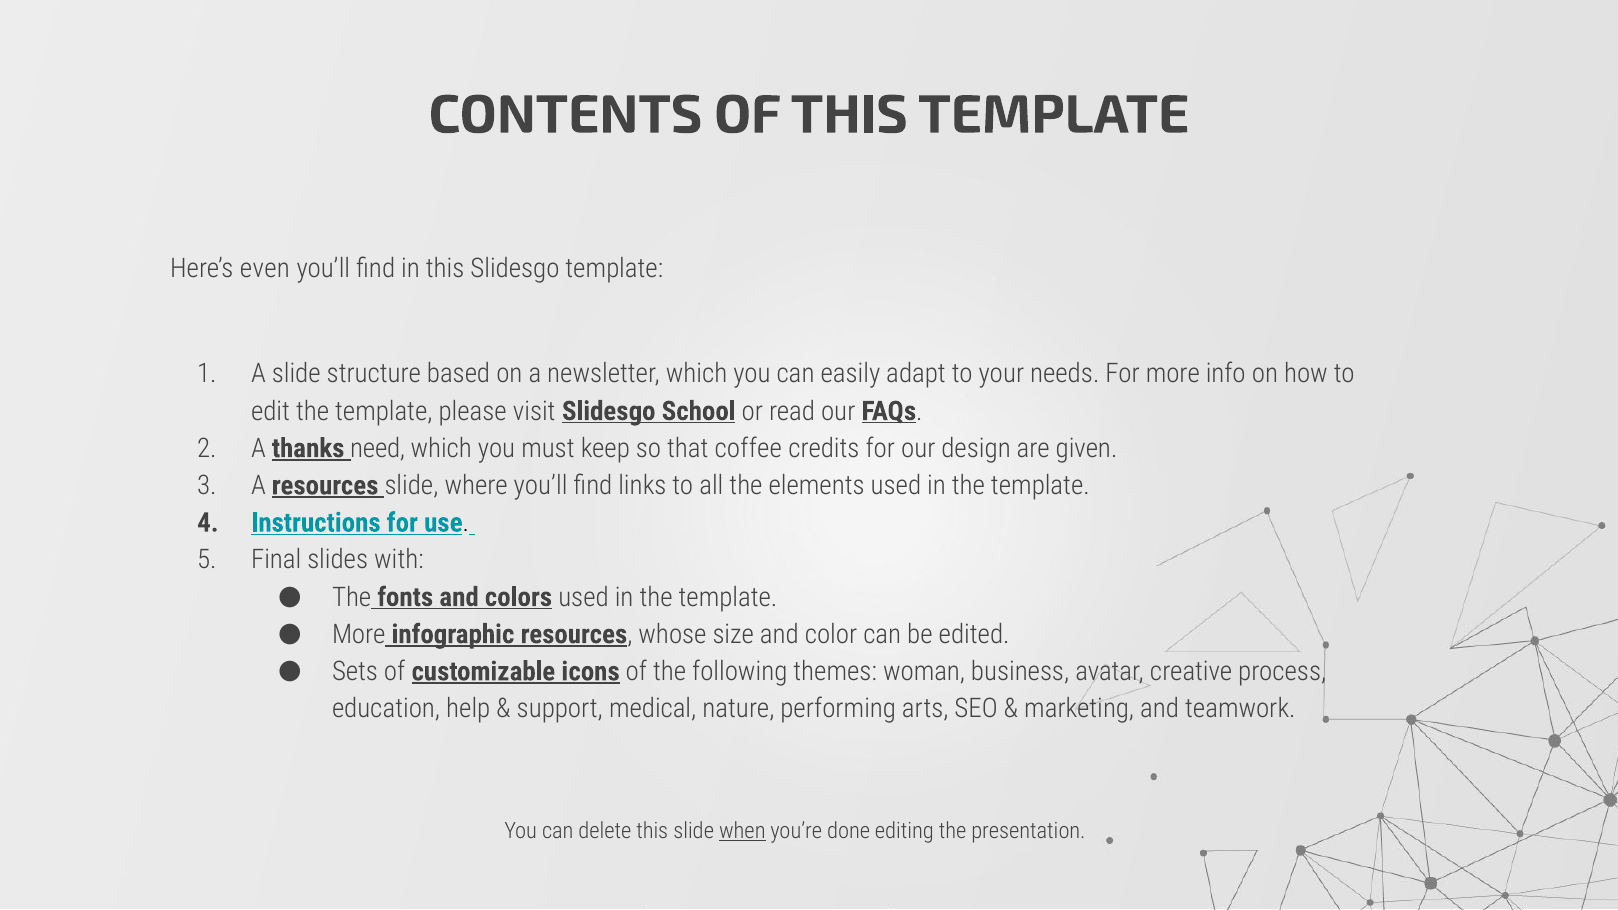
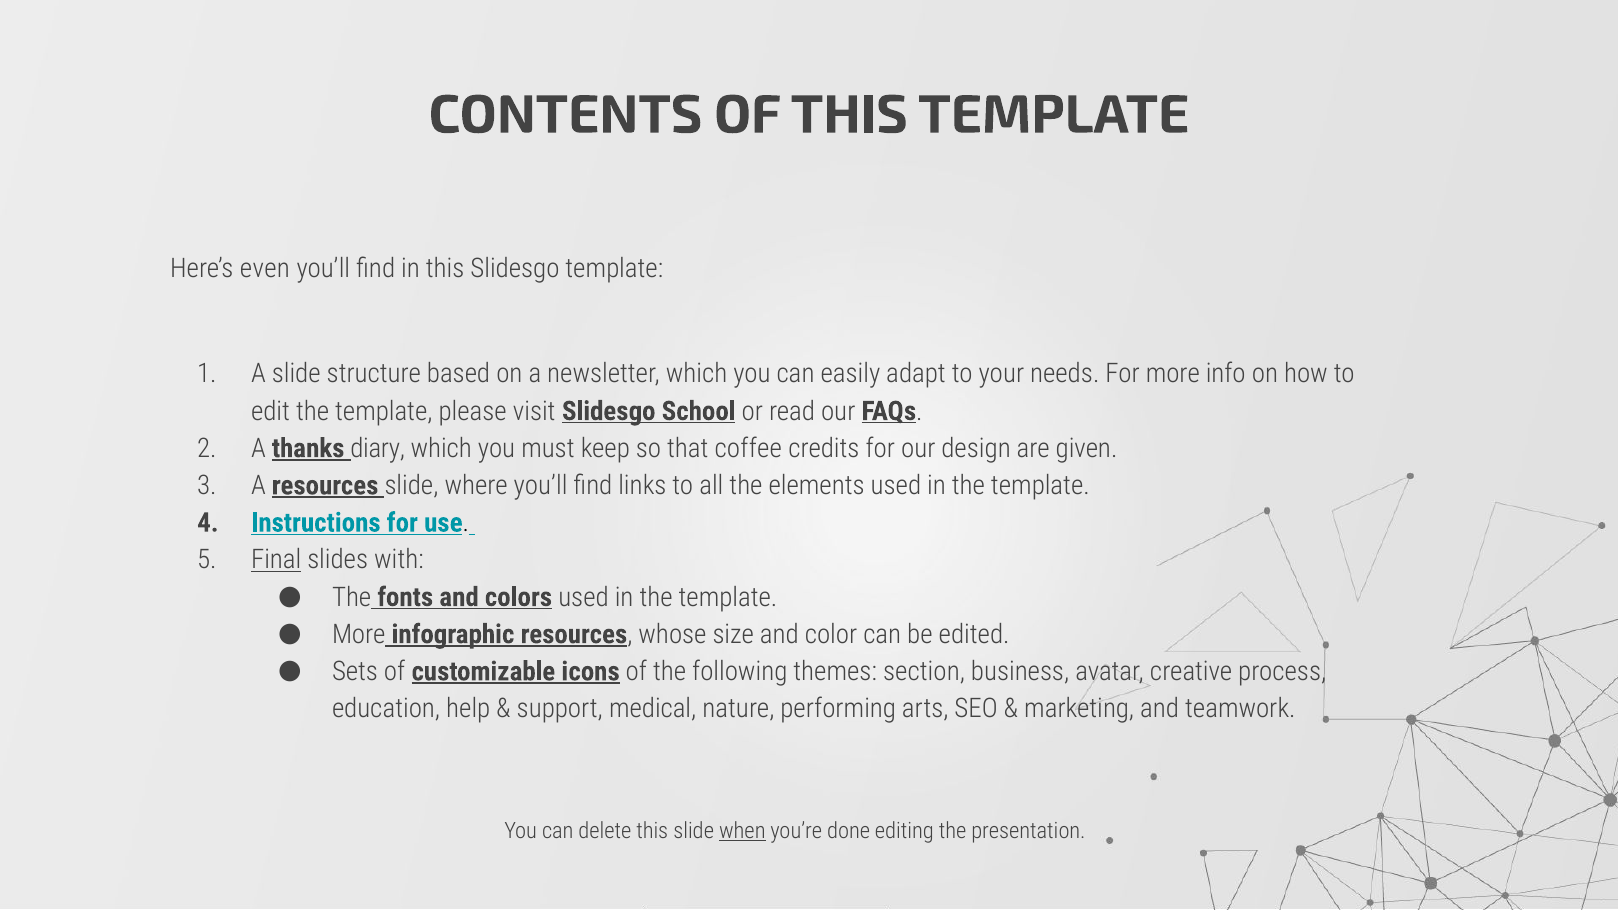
need: need -> diary (378, 448)
Final underline: none -> present (276, 560)
woman: woman -> section (924, 672)
